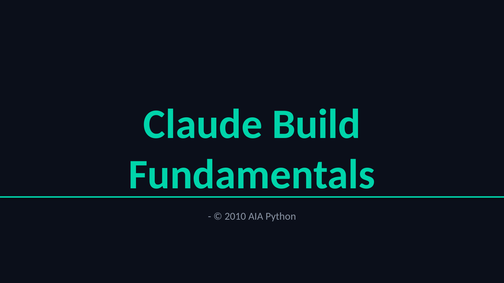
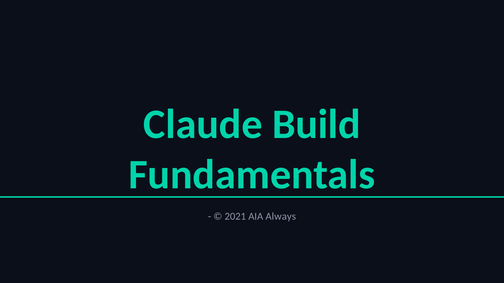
2010: 2010 -> 2021 (235, 217)
Python: Python -> Always (281, 217)
